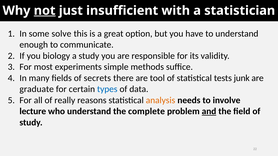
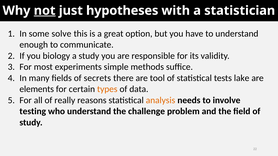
insufficient: insufficient -> hypotheses (122, 11)
junk: junk -> lake (242, 78)
graduate: graduate -> elements (37, 89)
types colour: blue -> orange (107, 89)
lecture: lecture -> testing (33, 112)
complete: complete -> challenge (147, 112)
and underline: present -> none (209, 112)
